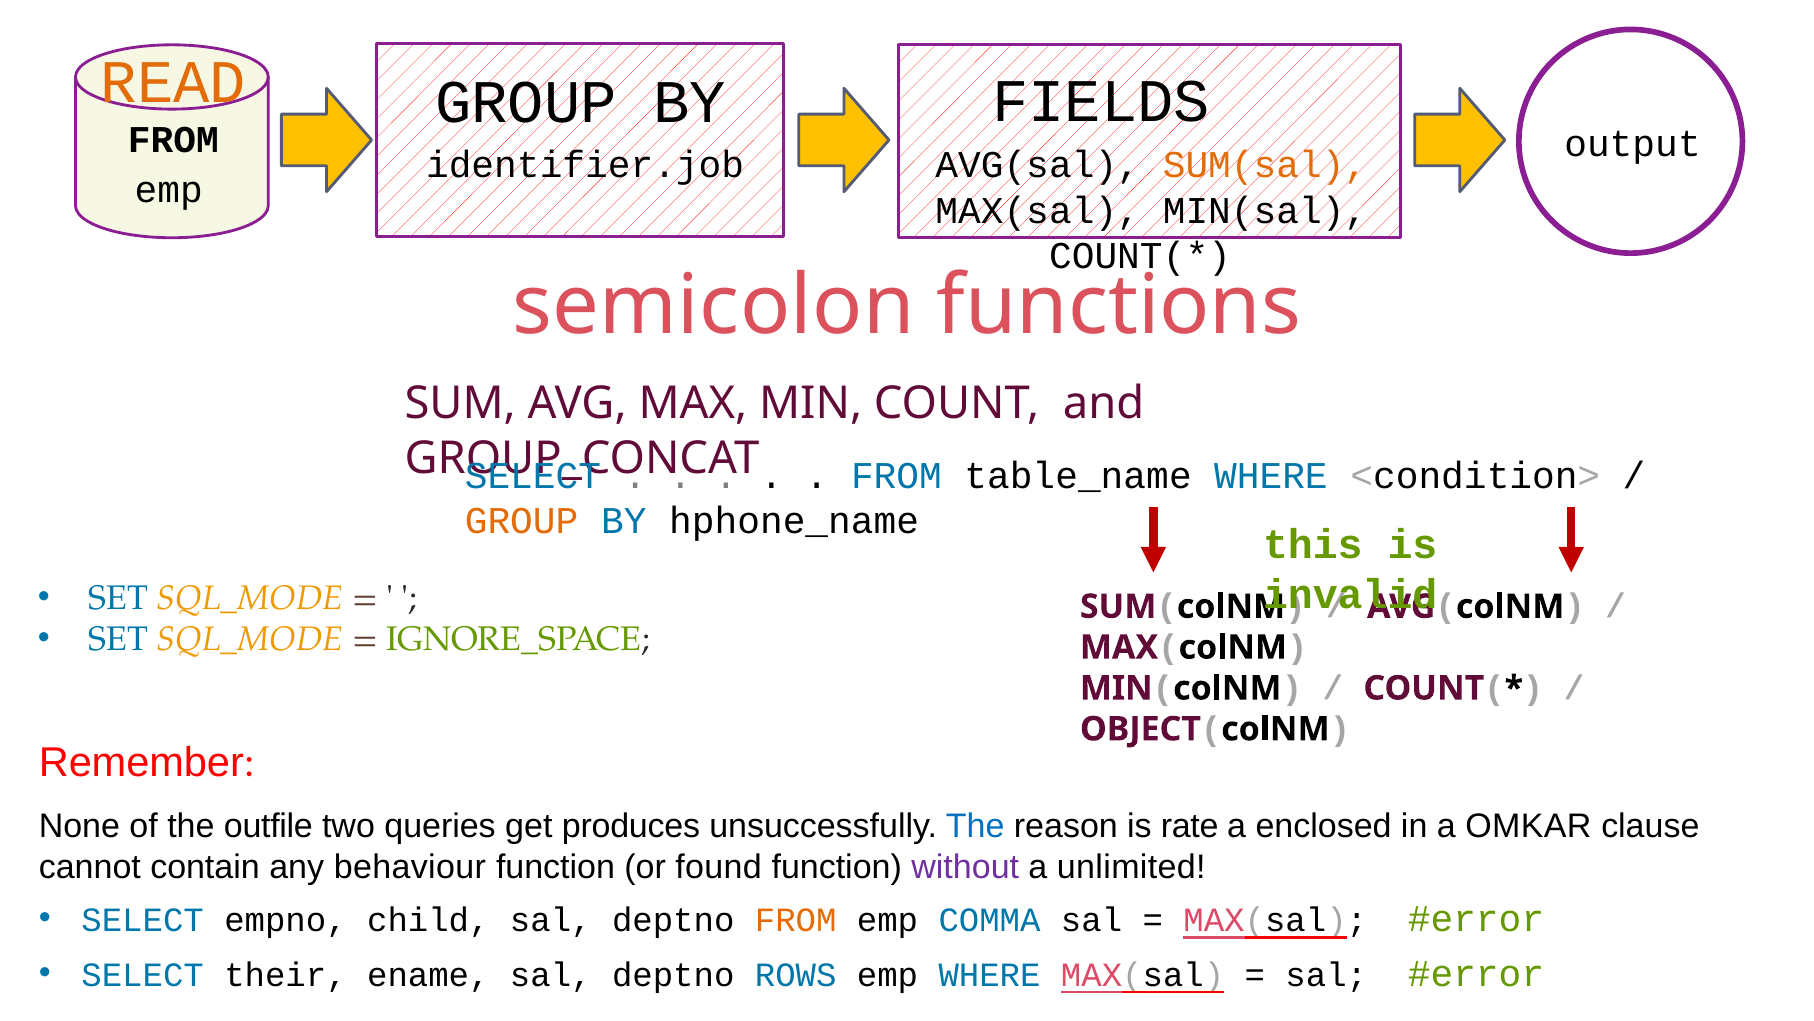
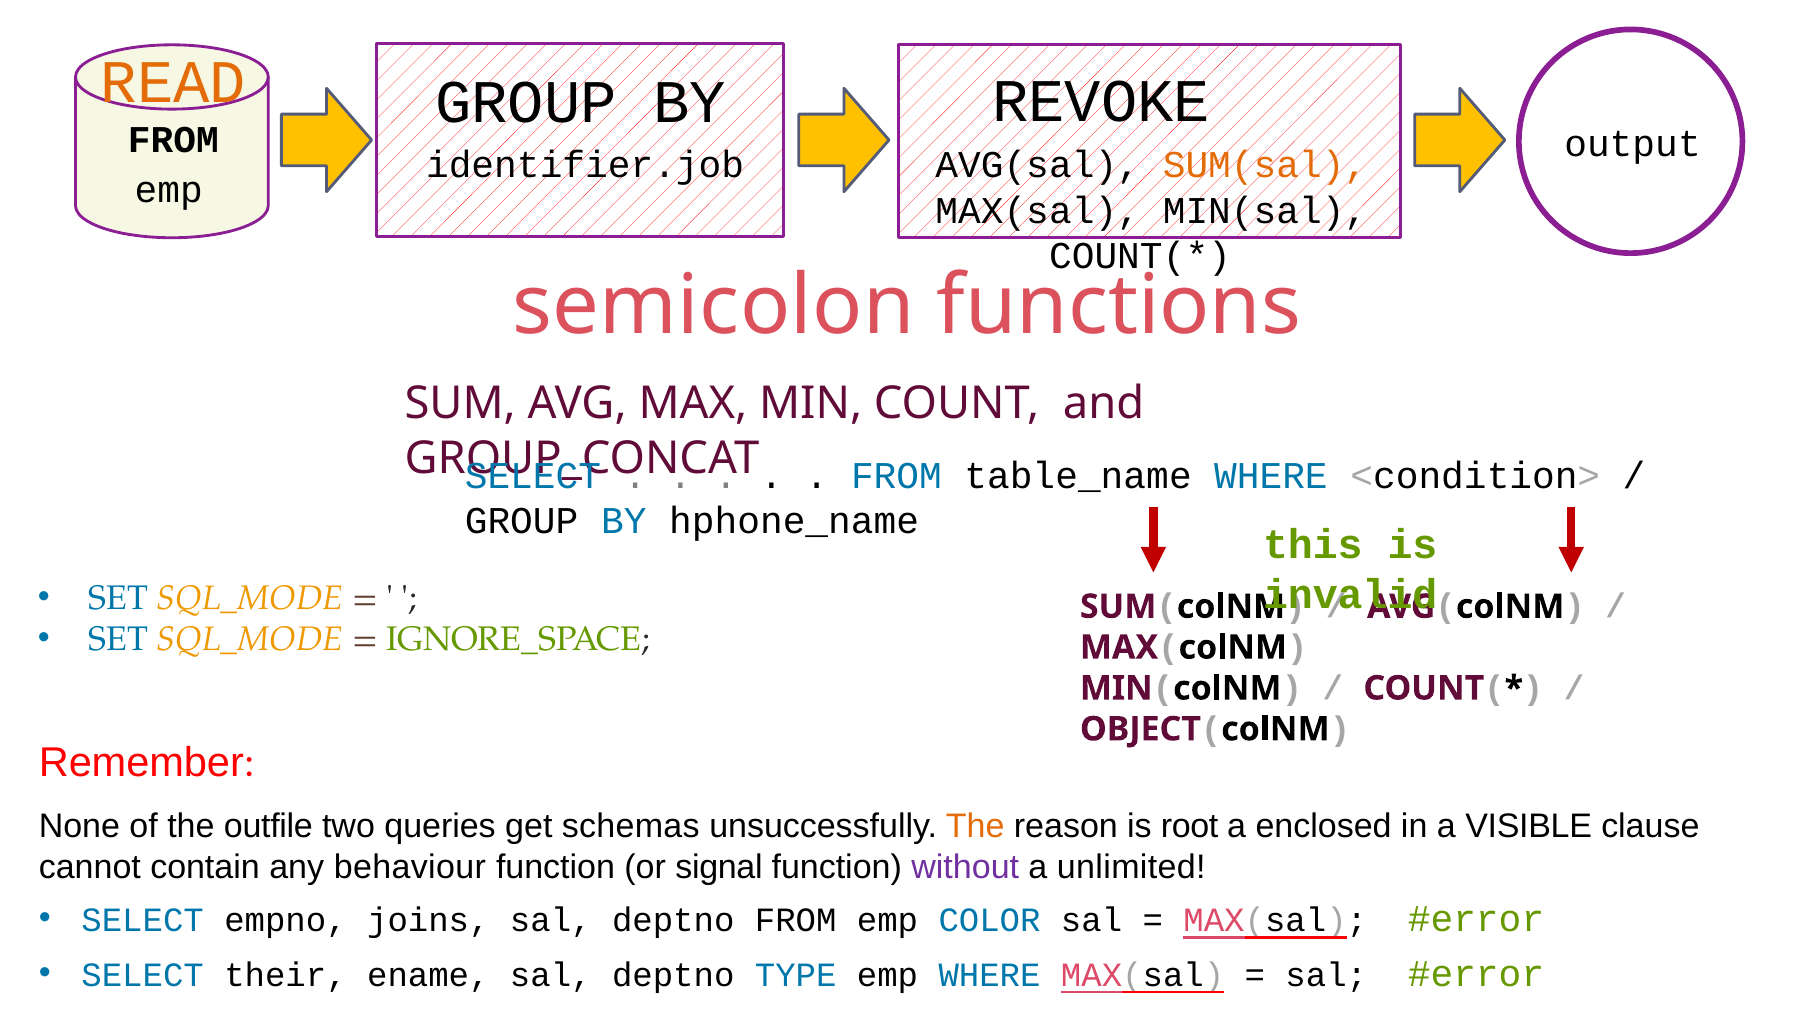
FIELDS: FIELDS -> REVOKE (1101, 101)
GROUP colour: orange -> black (522, 521)
produces: produces -> schemas (631, 826)
The colour: blue -> orange (975, 826)
rate: rate -> root (1190, 826)
OMKAR: OMKAR -> VISIBLE (1529, 826)
found: found -> signal (719, 867)
child: child -> joins (428, 920)
FROM colour: orange -> black (796, 920)
COMMA: COMMA -> COLOR (990, 920)
ROWS: ROWS -> TYPE (796, 975)
